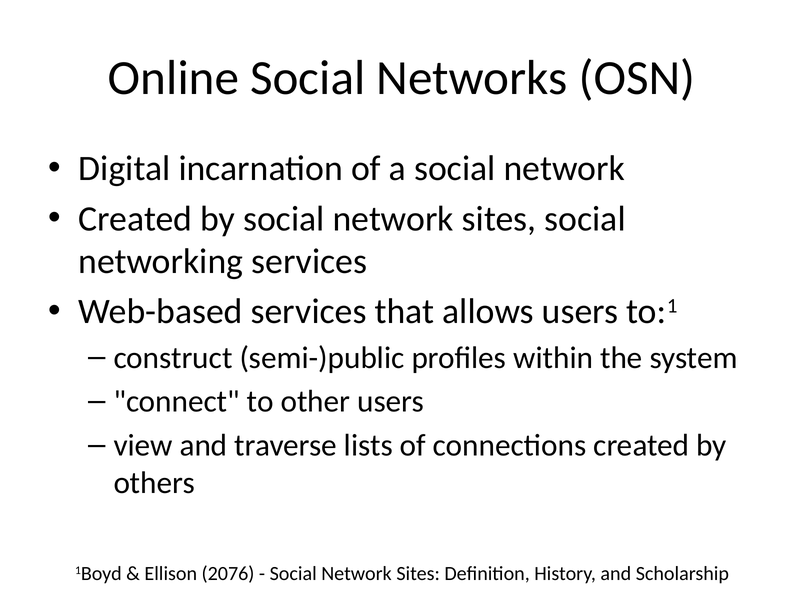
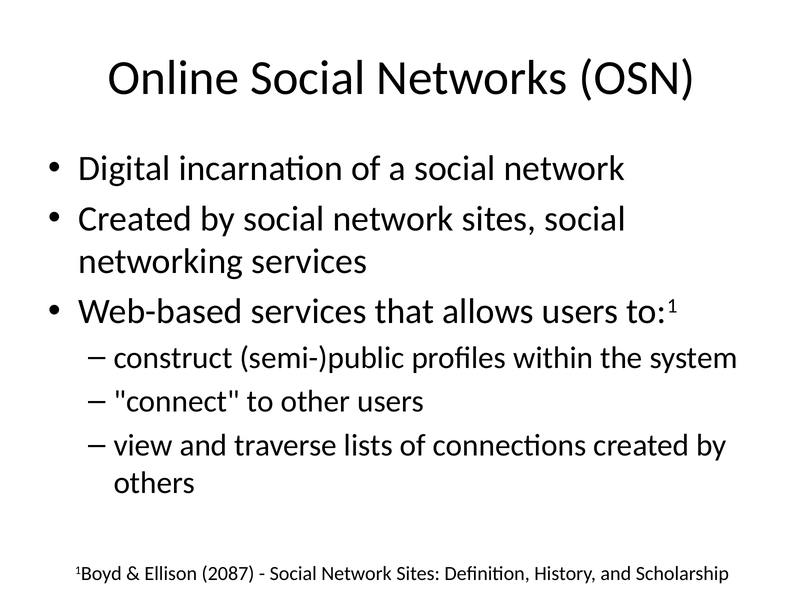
2076: 2076 -> 2087 (228, 574)
